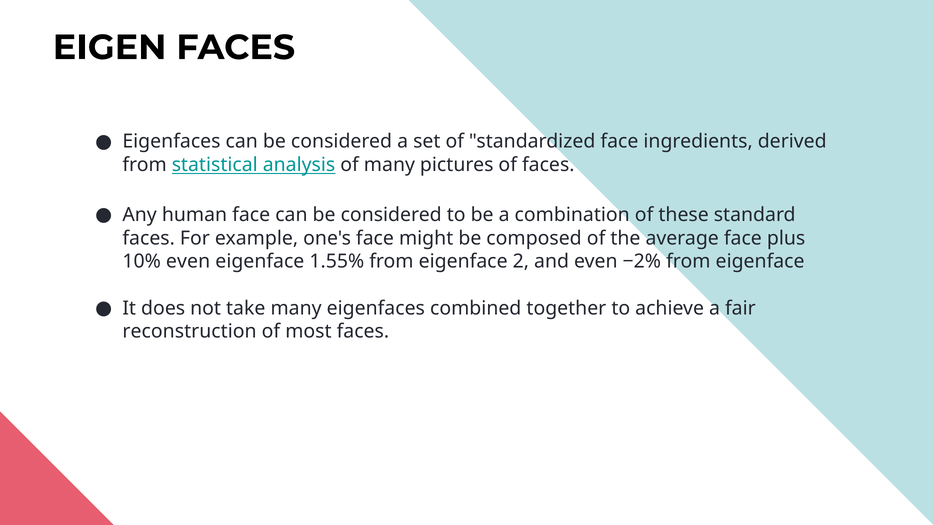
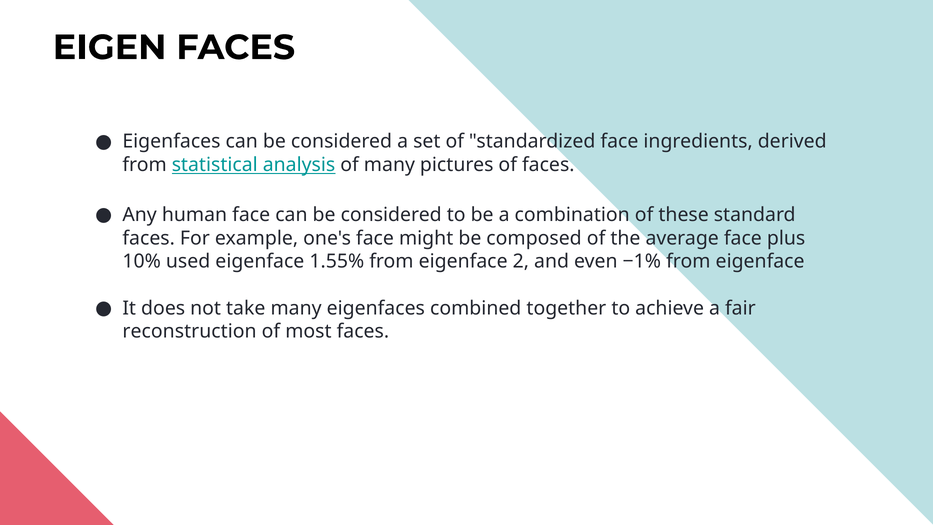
10% even: even -> used (188, 261)
−2%: −2% -> −1% (642, 261)
